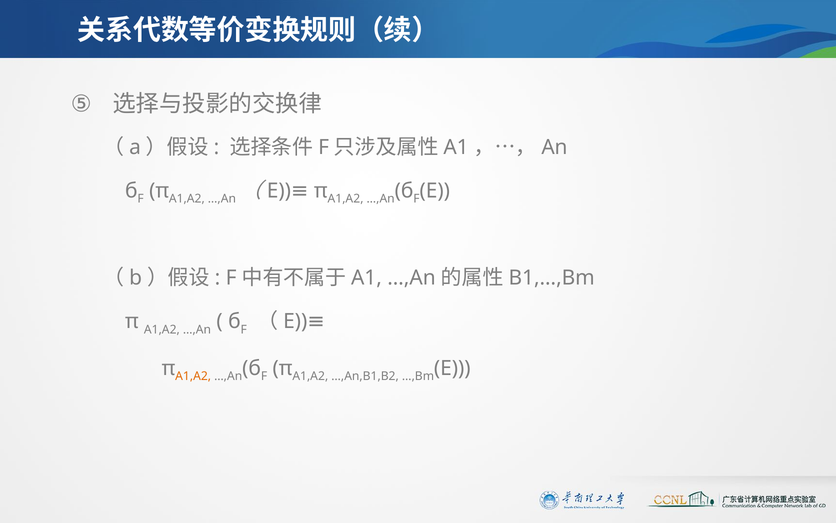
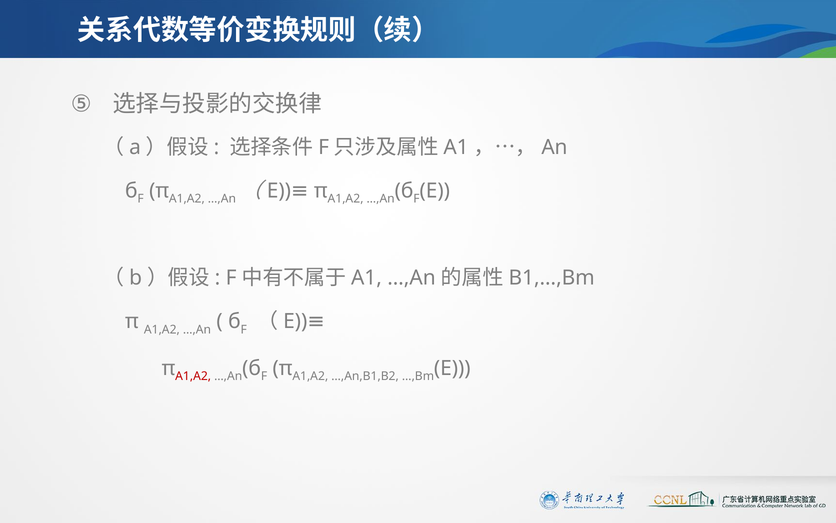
A1,A2 colour: orange -> red (193, 376)
